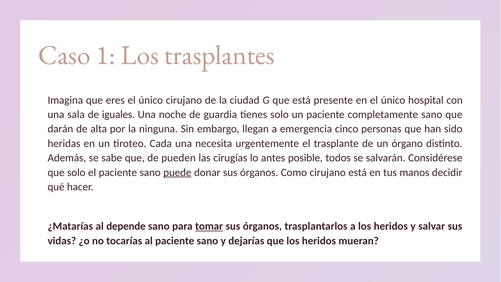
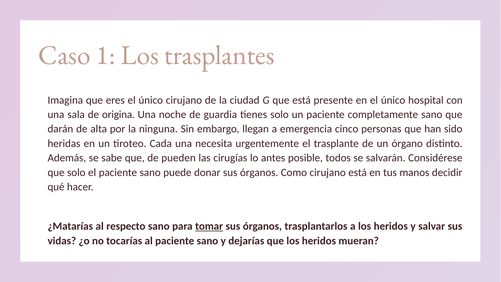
iguales: iguales -> origina (118, 115)
puede underline: present -> none (177, 172)
depende: depende -> respecto (126, 226)
